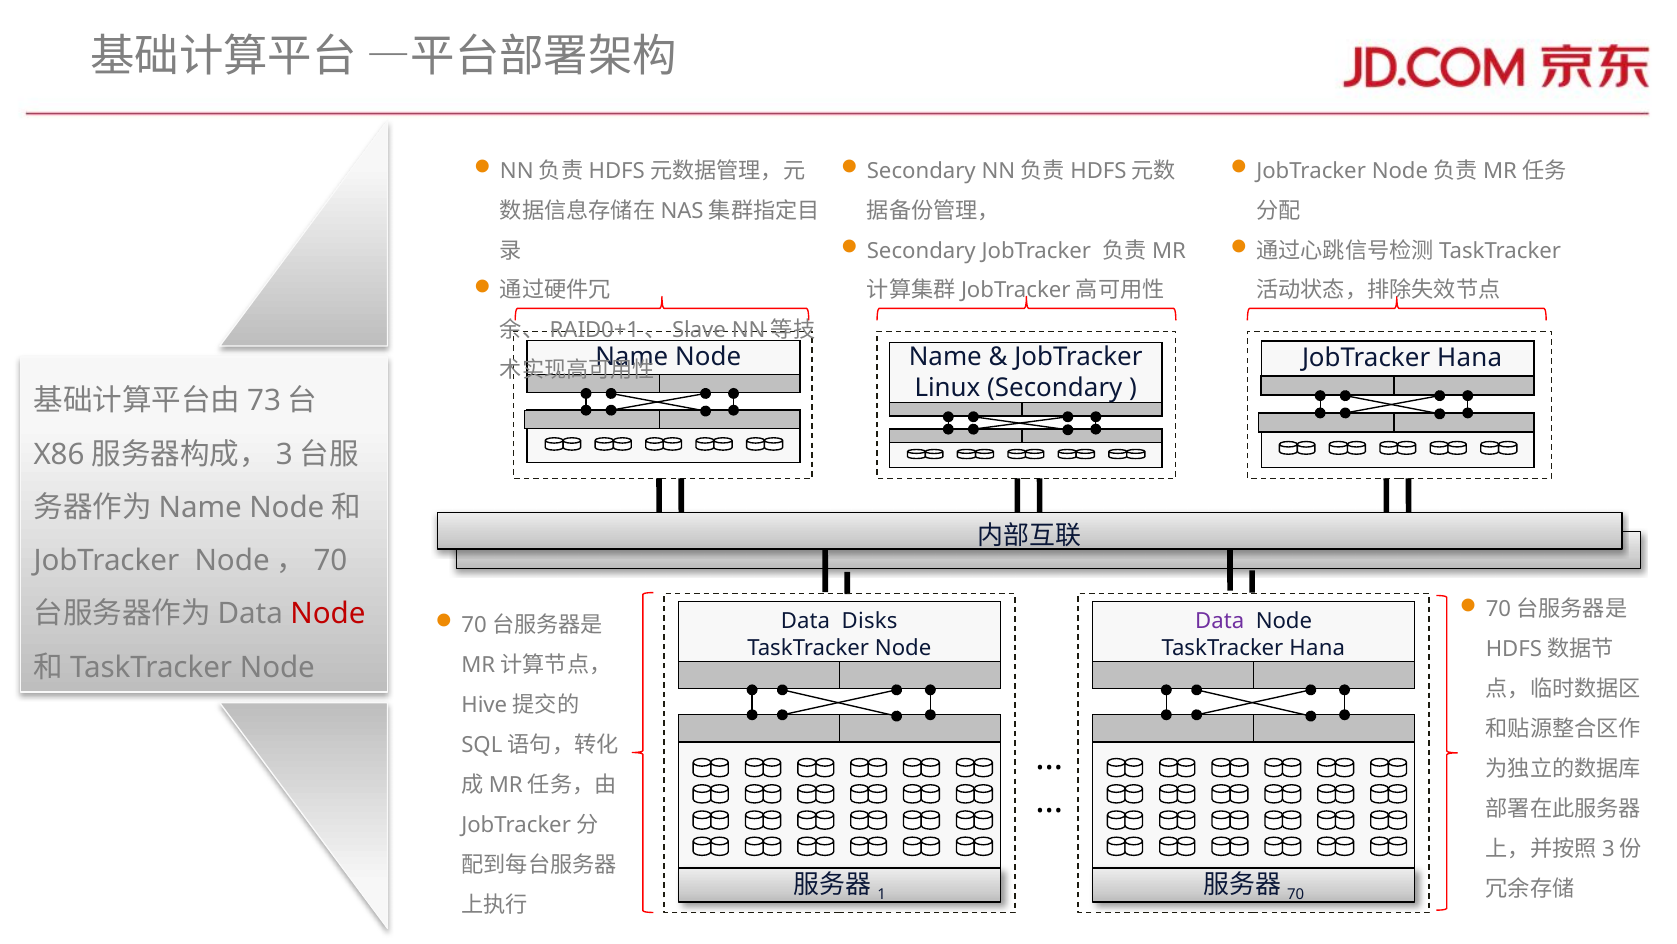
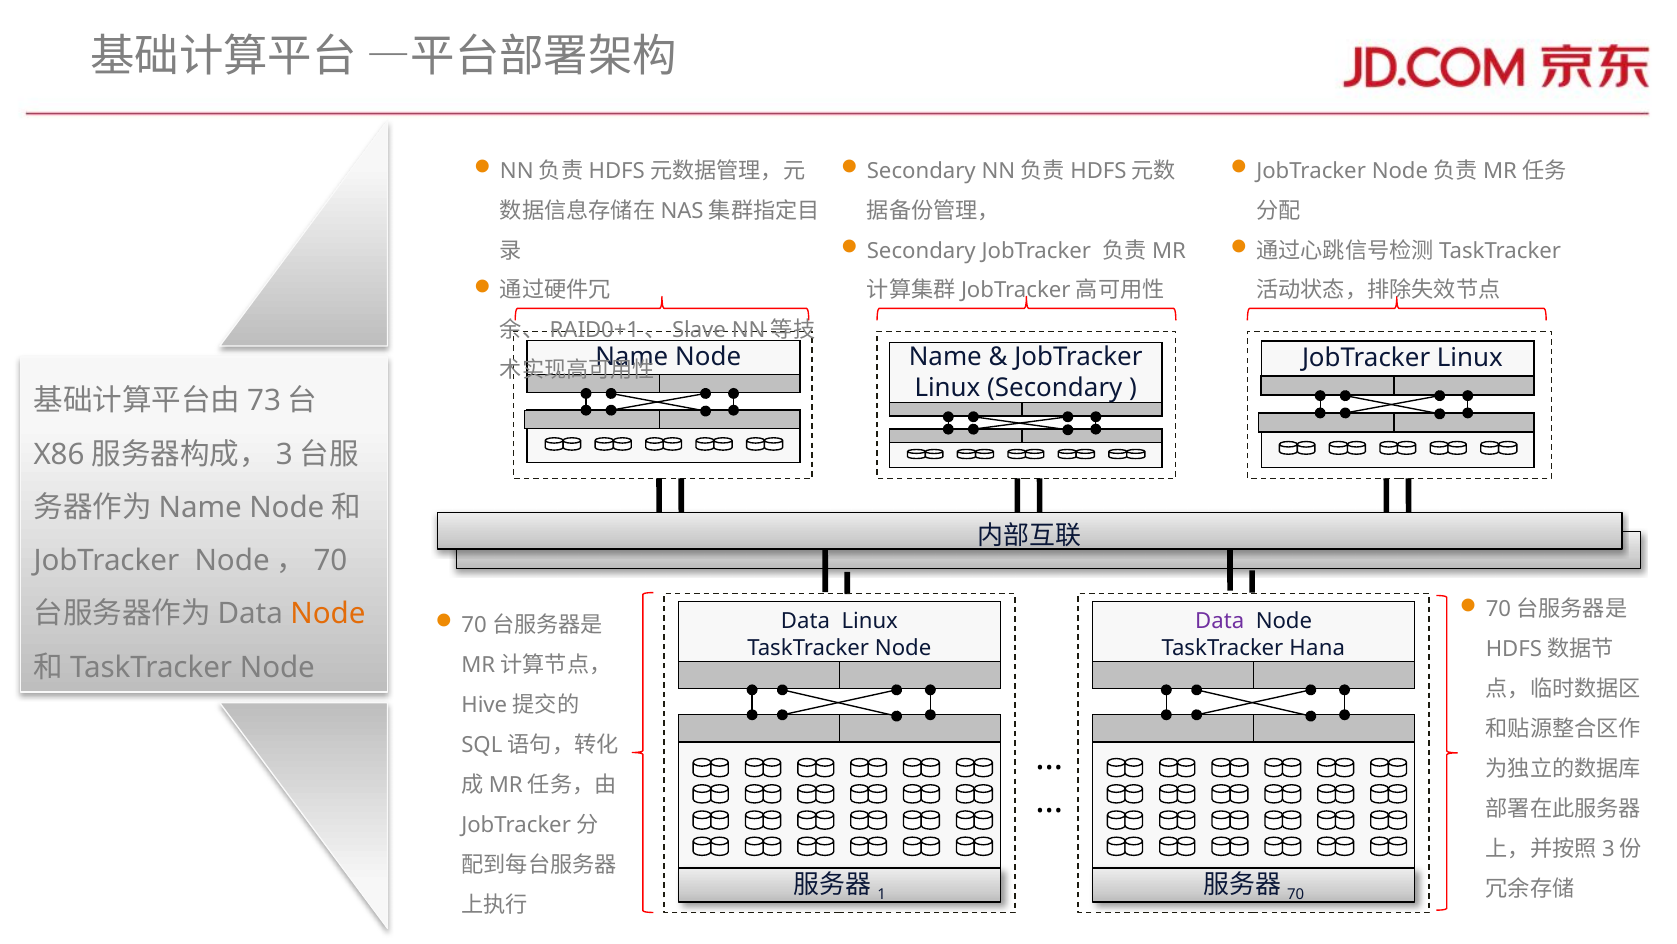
Node JobTracker Hana: Hana -> Linux (1470, 358)
Node colour: red -> orange (328, 614)
Data Disks: Disks -> Linux (870, 621)
